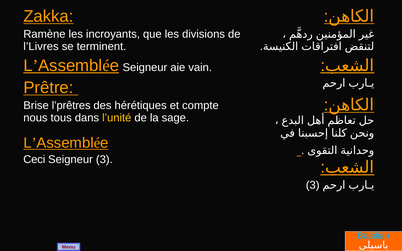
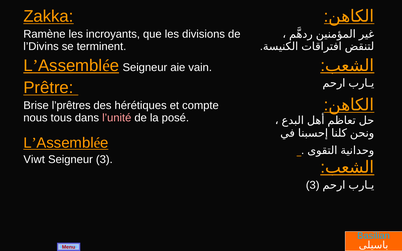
l’Livres: l’Livres -> l’Divins (41, 47)
l’unité colour: yellow -> pink (117, 118)
sage: sage -> posé (175, 118)
Ceci: Ceci -> Viwt (34, 160)
